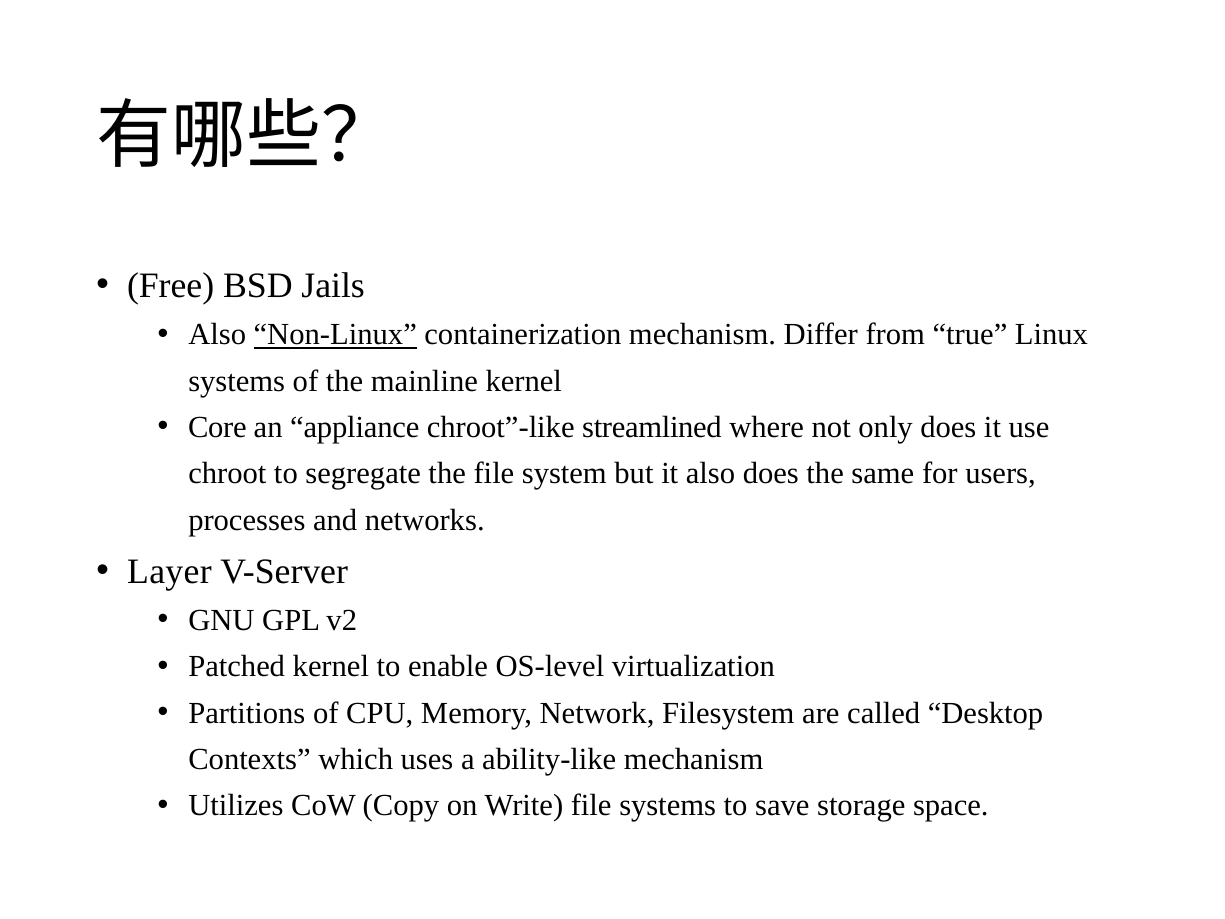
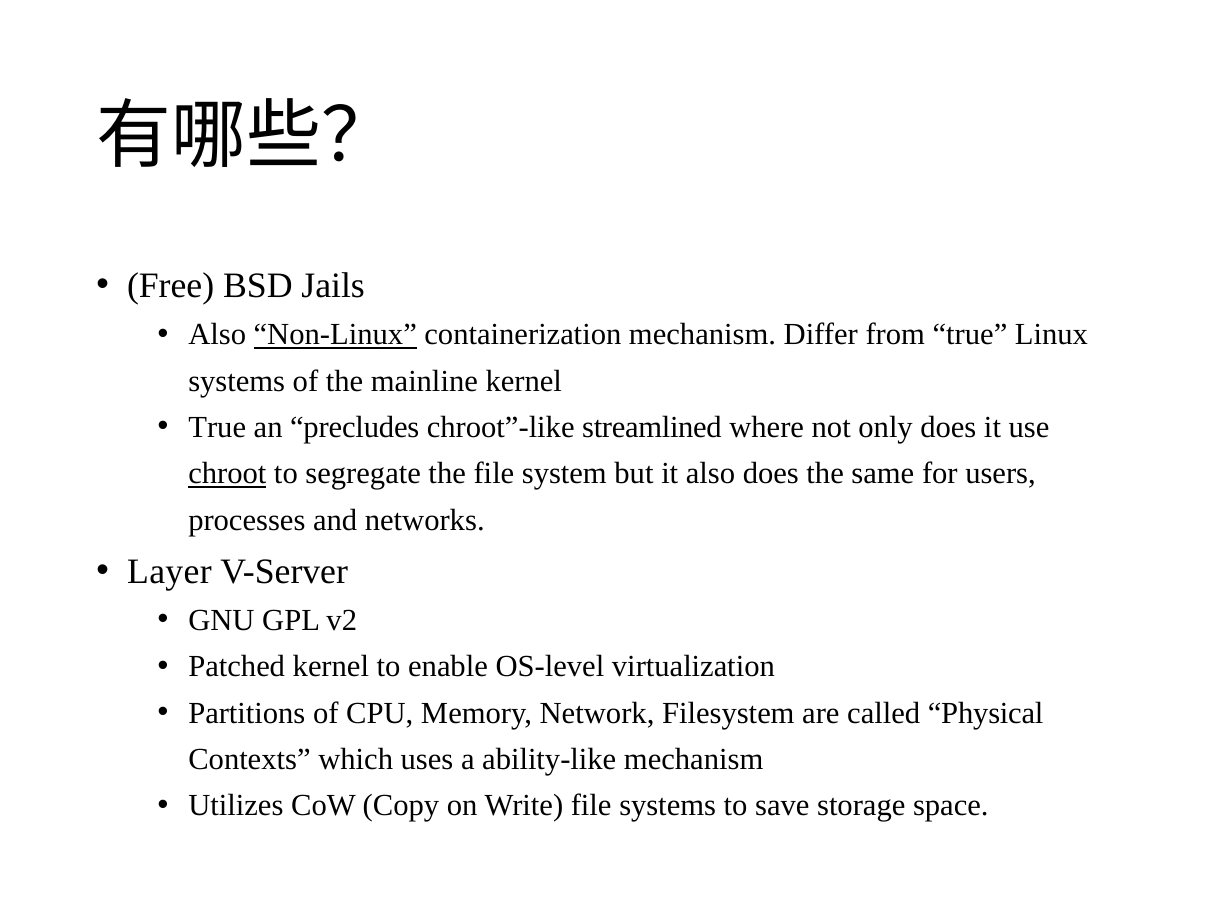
Core: Core -> True (217, 427)
appliance: appliance -> precludes (355, 427)
chroot underline: none -> present (227, 474)
Desktop: Desktop -> Physical (986, 713)
